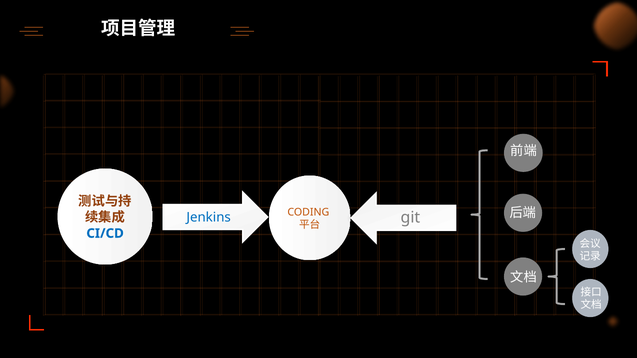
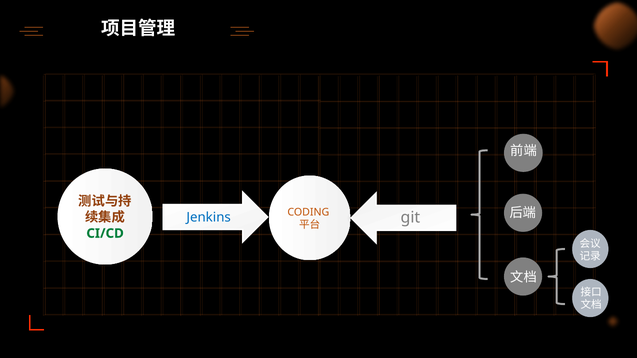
CI/CD colour: blue -> green (105, 234)
